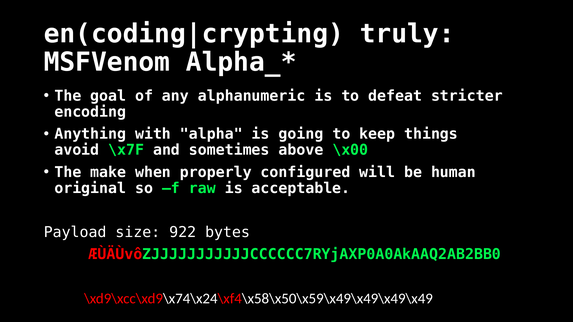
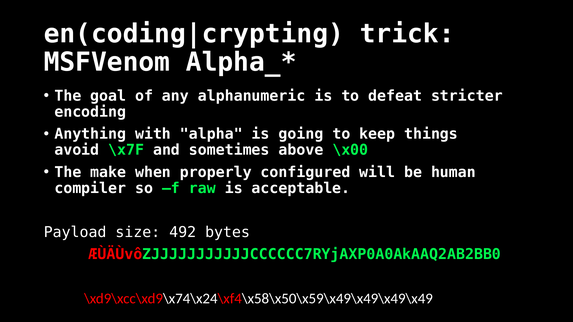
truly: truly -> trick (407, 34)
original: original -> compiler (90, 188)
922: 922 -> 492 (183, 233)
